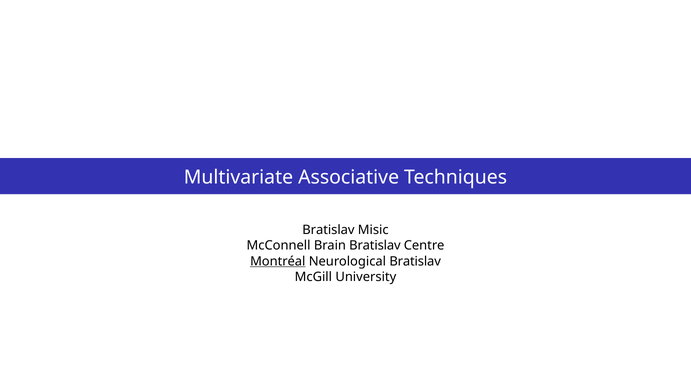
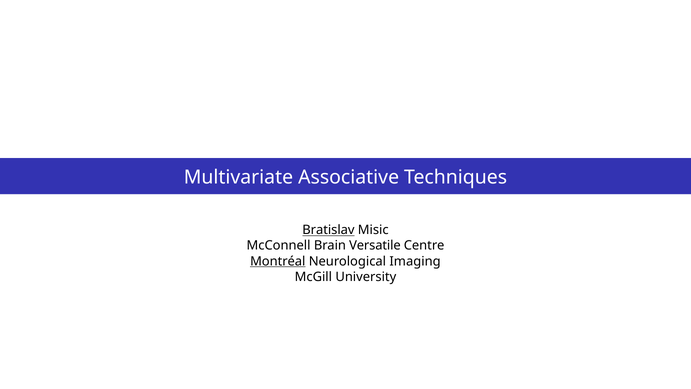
Bratislav underline: none -> present (328, 230)
Brain Bratislav: Bratislav -> Versatile (375, 245)
Neurological Bratislav: Bratislav -> Imaging (415, 261)
